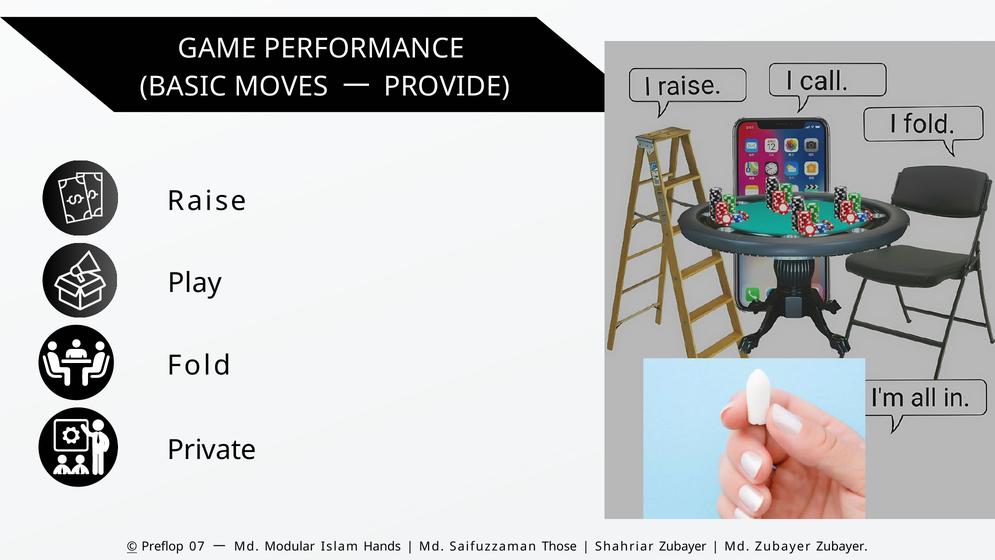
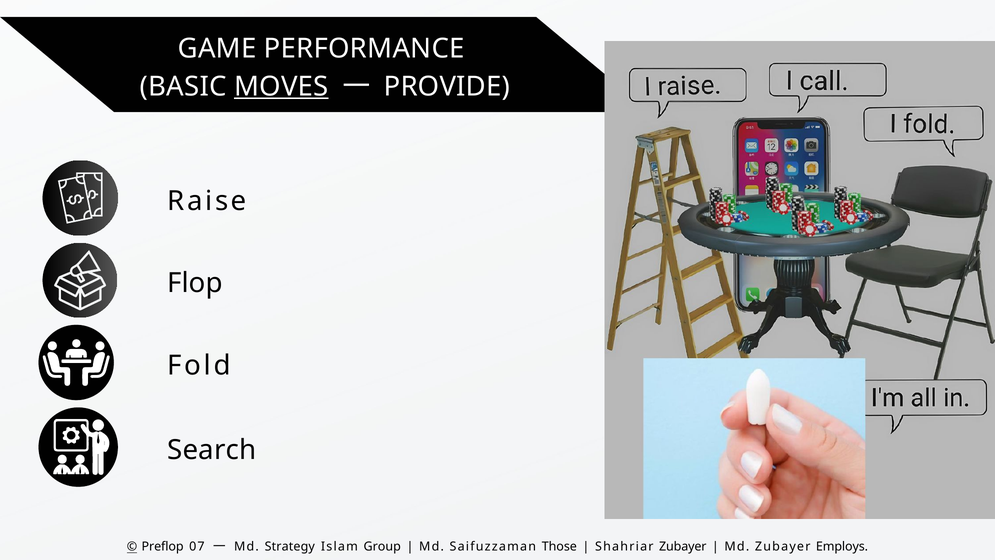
MOVES underline: none -> present (281, 86)
Play: Play -> Flop (195, 283)
Private: Private -> Search (212, 450)
Modular: Modular -> Strategy (290, 547)
Hands: Hands -> Group (382, 547)
Zubayer Zubayer: Zubayer -> Employs (842, 547)
